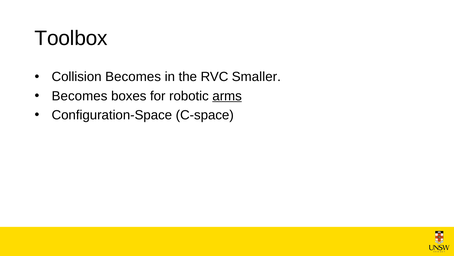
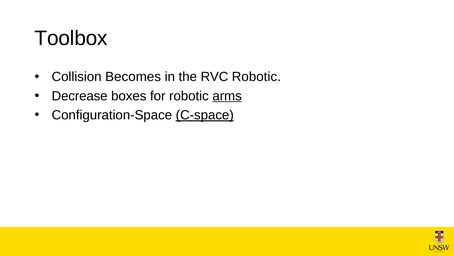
RVC Smaller: Smaller -> Robotic (256, 77)
Becomes: Becomes -> Decrease (80, 96)
C-space underline: none -> present (205, 115)
